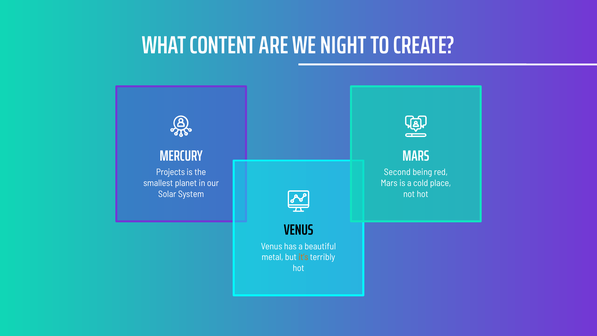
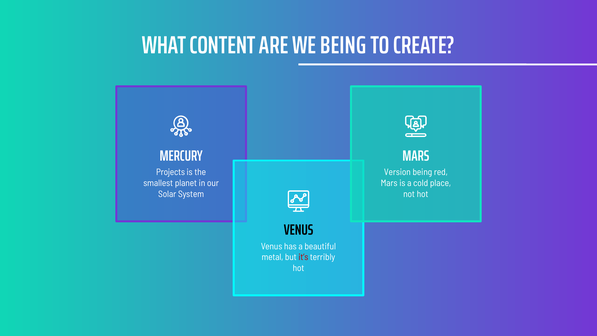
WE NIGHT: NIGHT -> BEING (343, 45)
Second: Second -> Version (397, 172)
it’s colour: orange -> red (303, 257)
